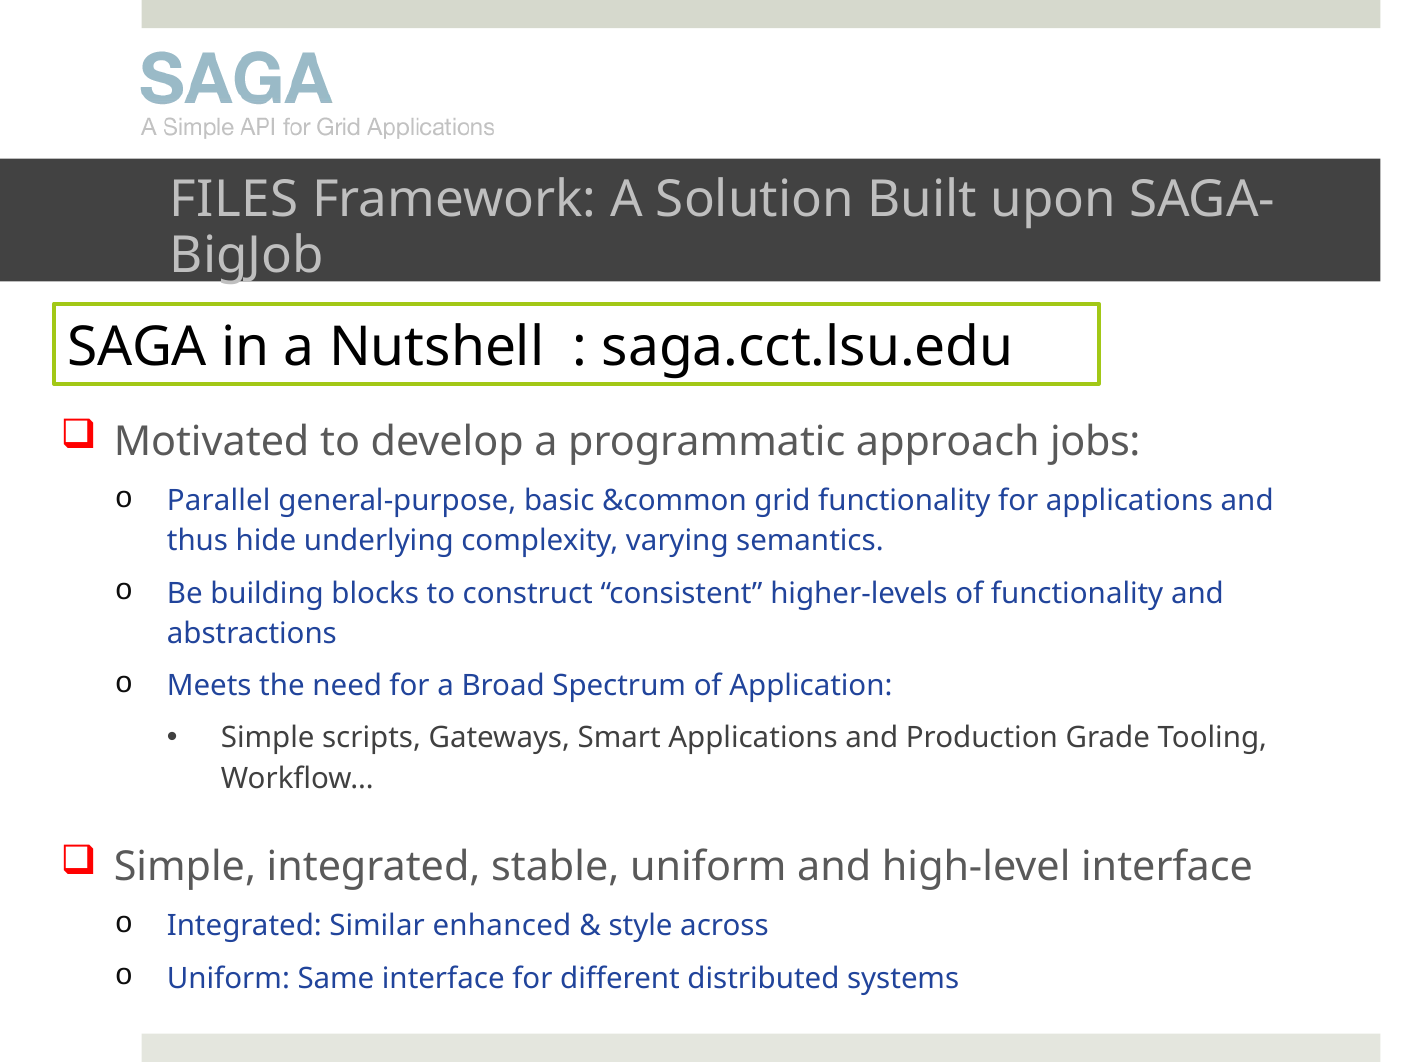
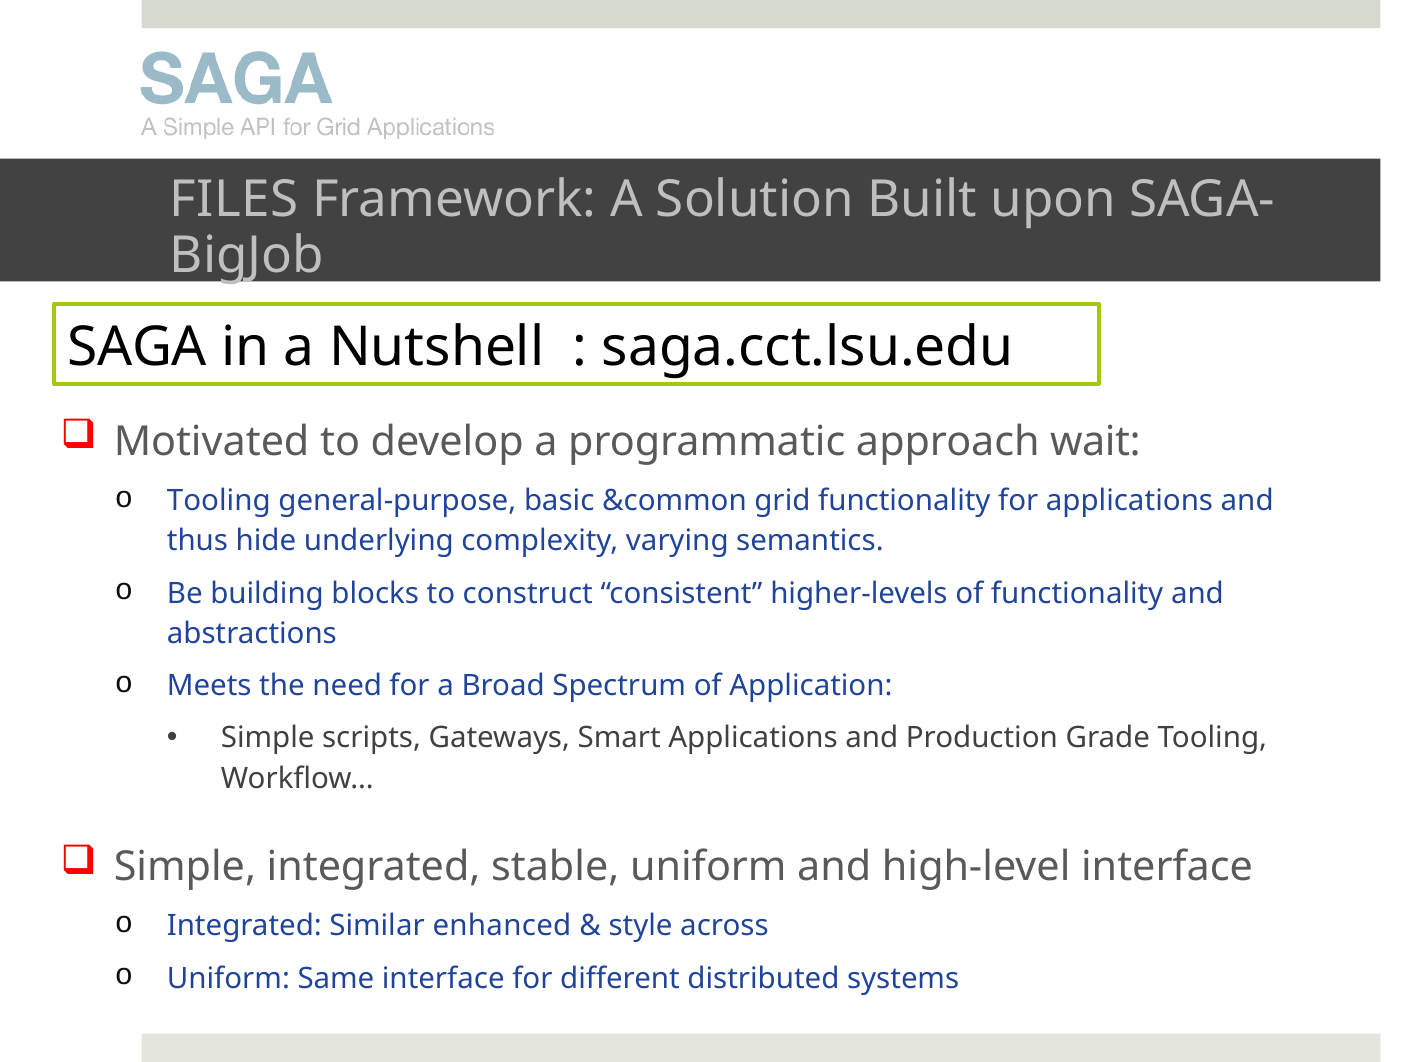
jobs: jobs -> wait (1095, 441)
Parallel: Parallel -> Tooling (219, 501)
